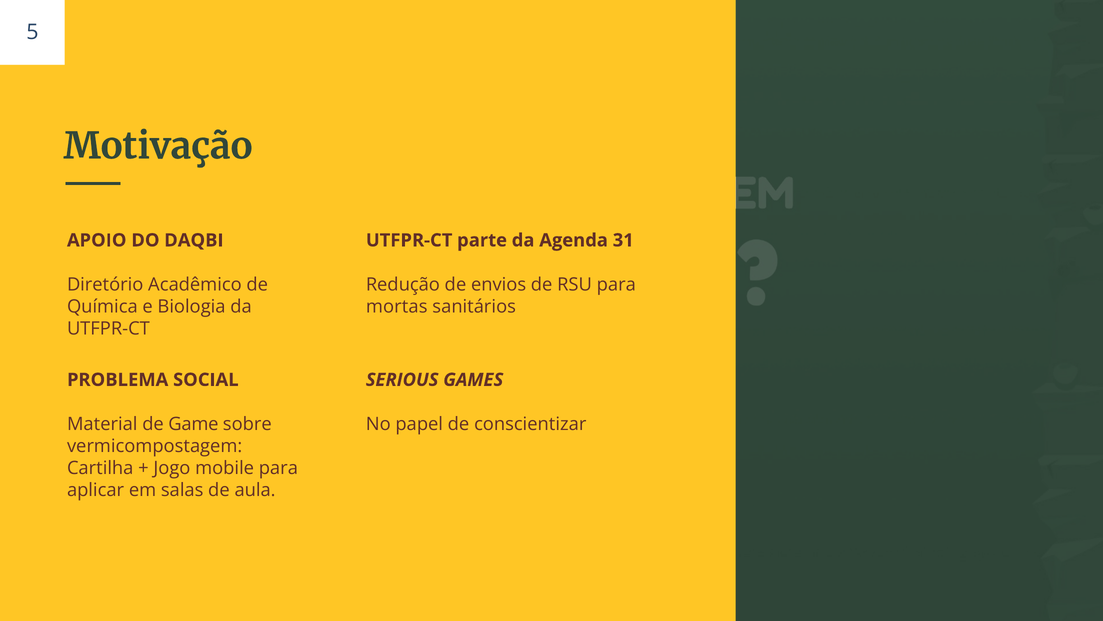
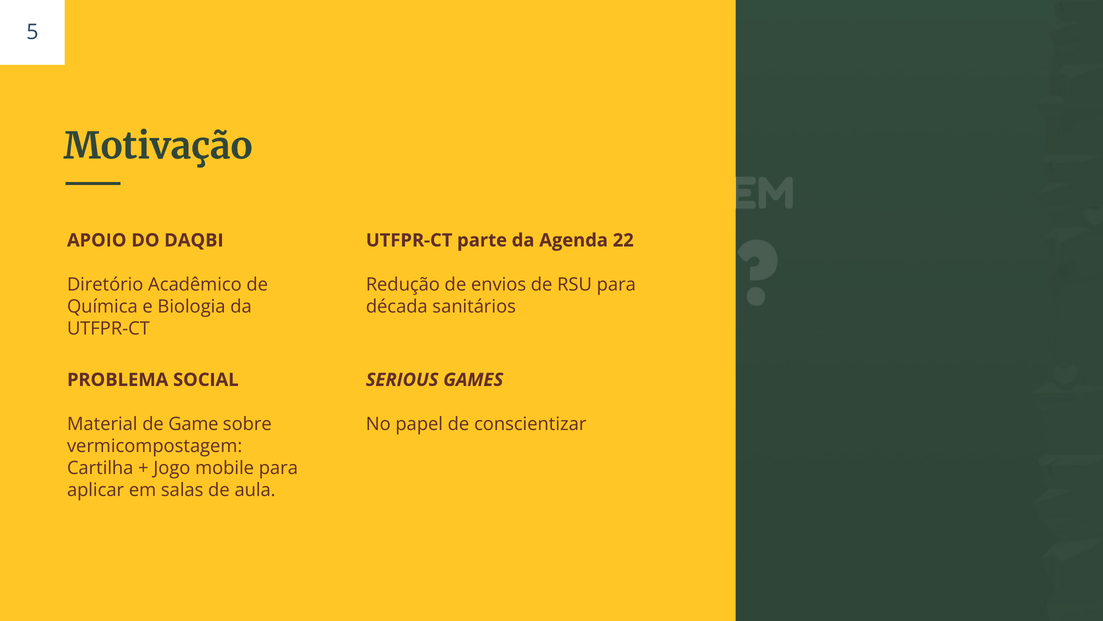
31: 31 -> 22 (623, 240)
mortas: mortas -> década (397, 306)
